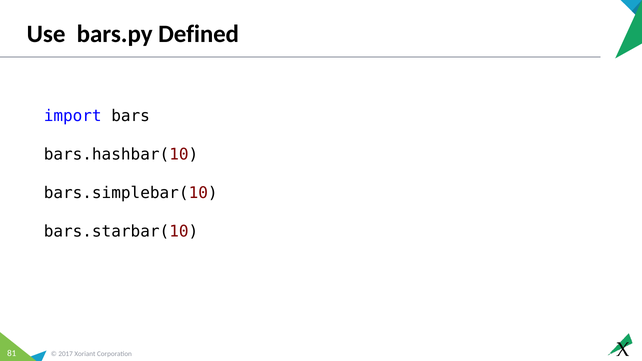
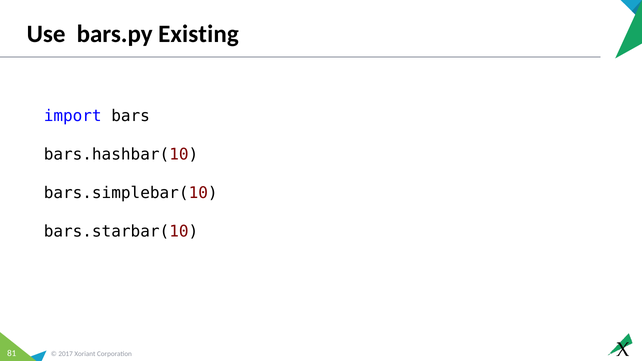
Defined: Defined -> Existing (198, 34)
